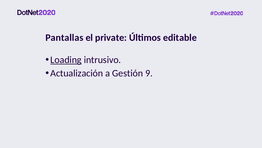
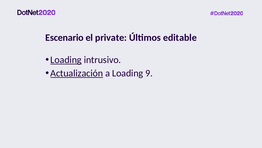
Pantallas: Pantallas -> Escenario (64, 37)
Actualización underline: none -> present (77, 73)
a Gestión: Gestión -> Loading (128, 73)
